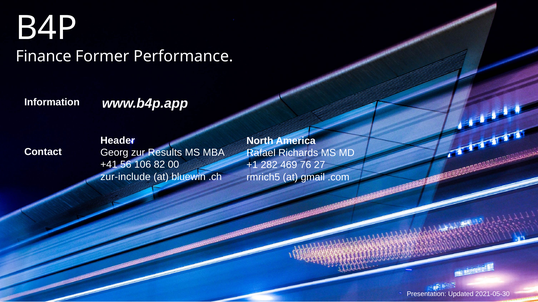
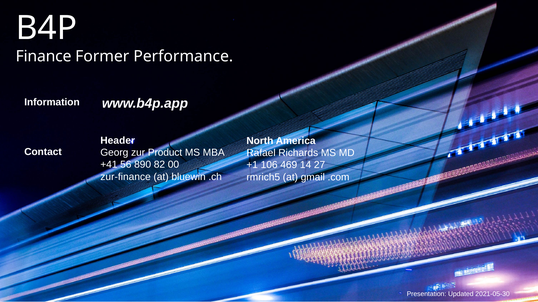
Results: Results -> Product (165, 153)
106: 106 -> 890 (143, 165)
282: 282 -> 106 (269, 165)
76: 76 -> 14 (306, 165)
zur-include: zur-include -> zur-finance (126, 177)
